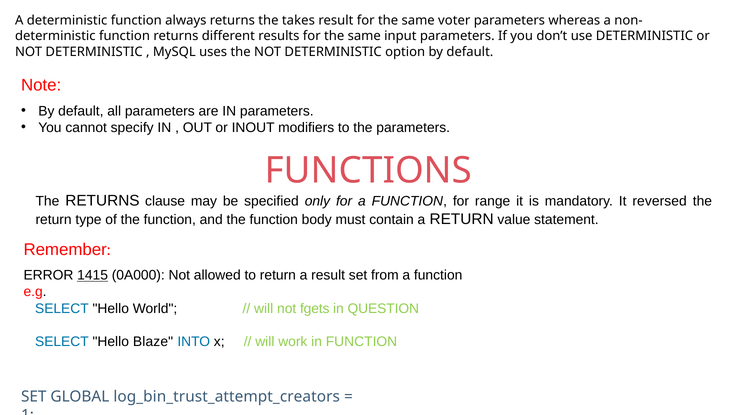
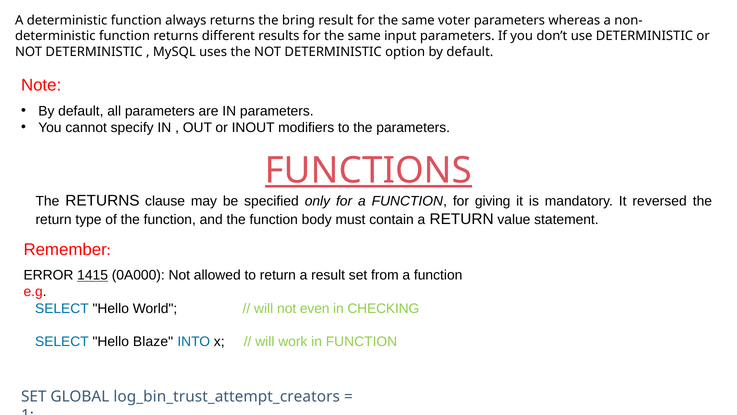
takes: takes -> bring (298, 20)
FUNCTIONS underline: none -> present (368, 170)
range: range -> giving (493, 201)
fgets: fgets -> even (315, 308)
QUESTION: QUESTION -> CHECKING (383, 308)
